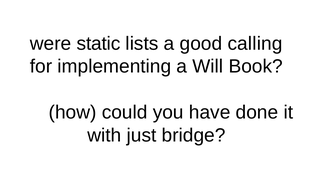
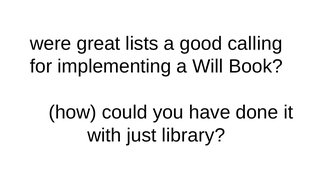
static: static -> great (98, 43)
bridge: bridge -> library (193, 135)
